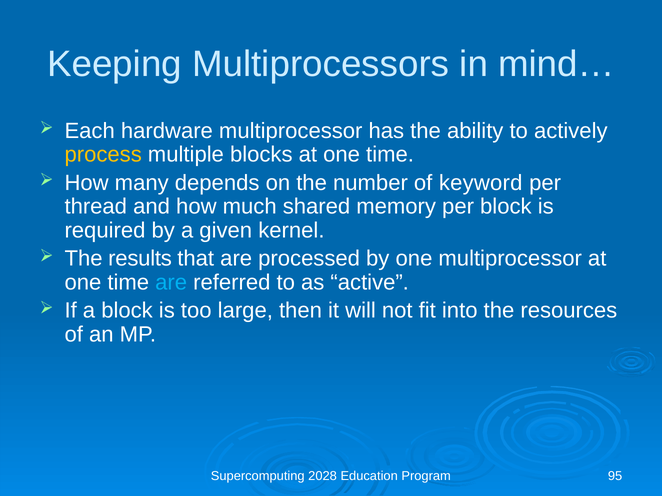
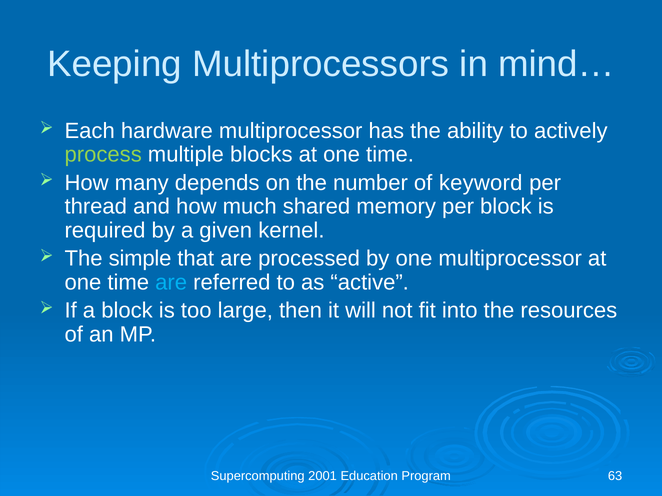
process colour: yellow -> light green (103, 155)
results: results -> simple (140, 259)
2028: 2028 -> 2001 (323, 476)
95: 95 -> 63 (615, 476)
